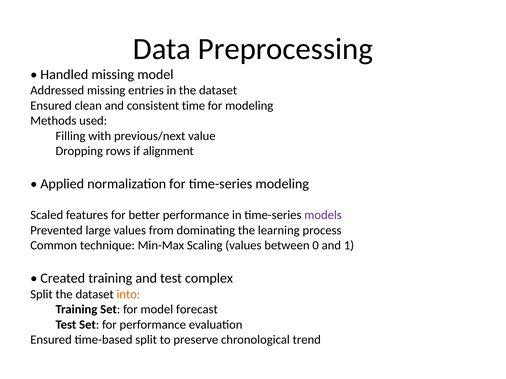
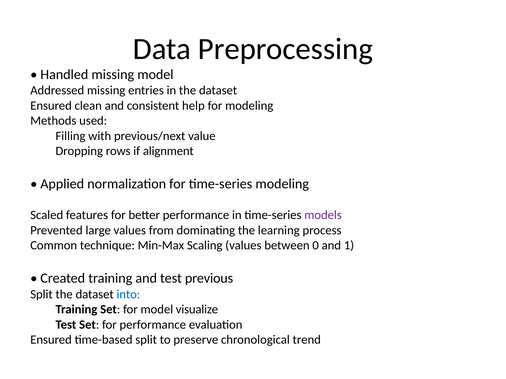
time: time -> help (193, 106)
complex: complex -> previous (209, 279)
into colour: orange -> blue (128, 295)
forecast: forecast -> visualize (197, 310)
